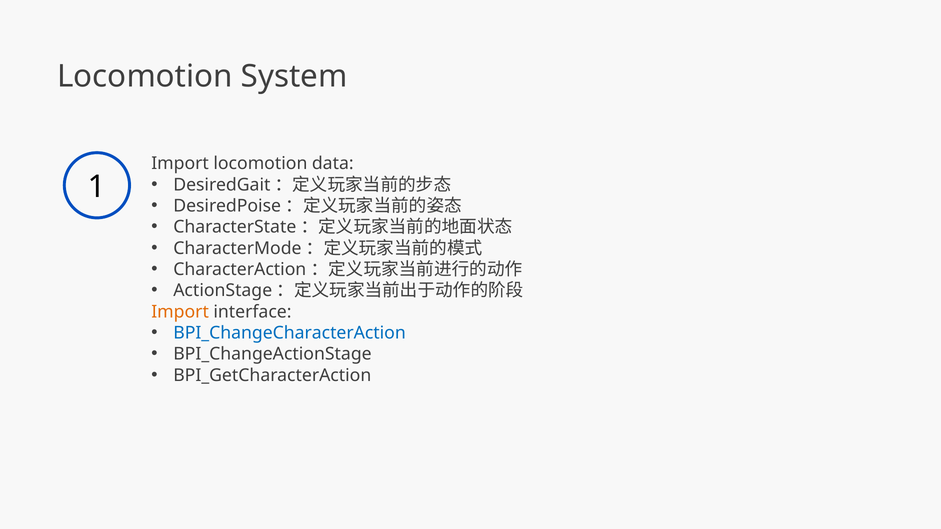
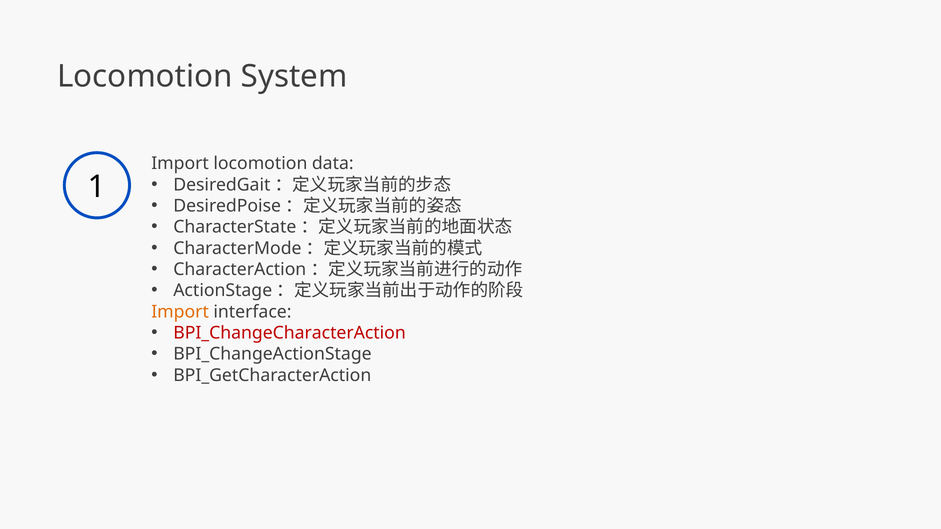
BPI_ChangeCharacterAction colour: blue -> red (290, 333)
